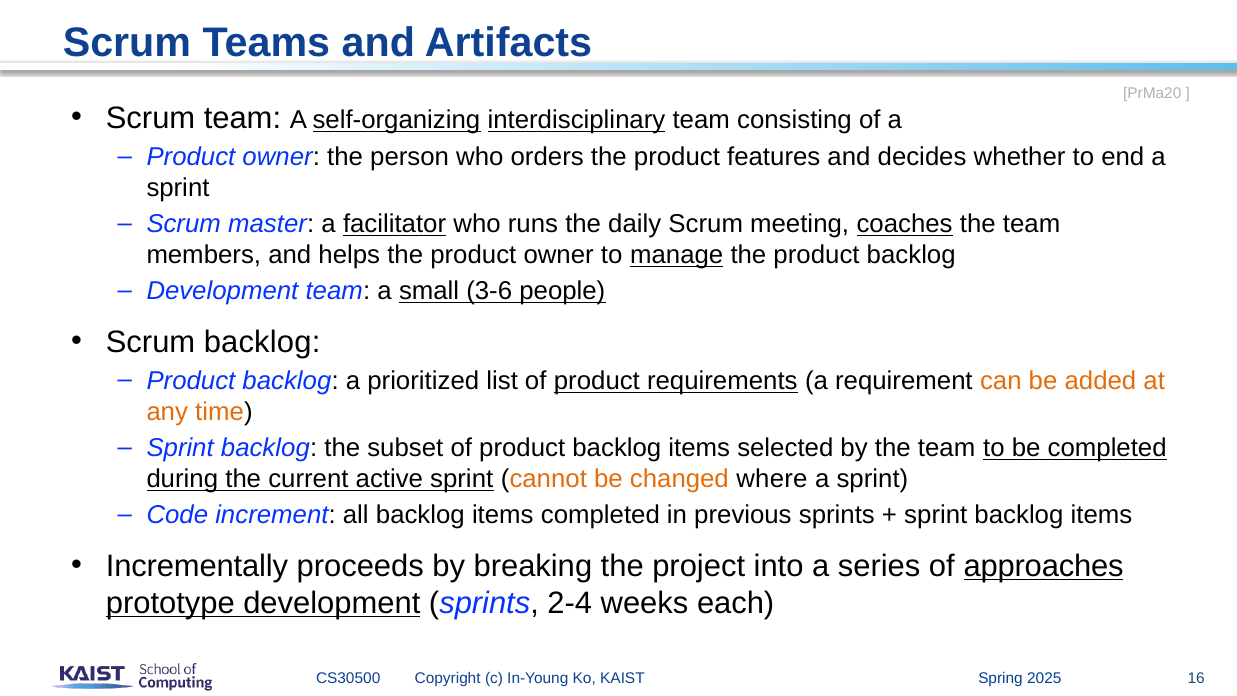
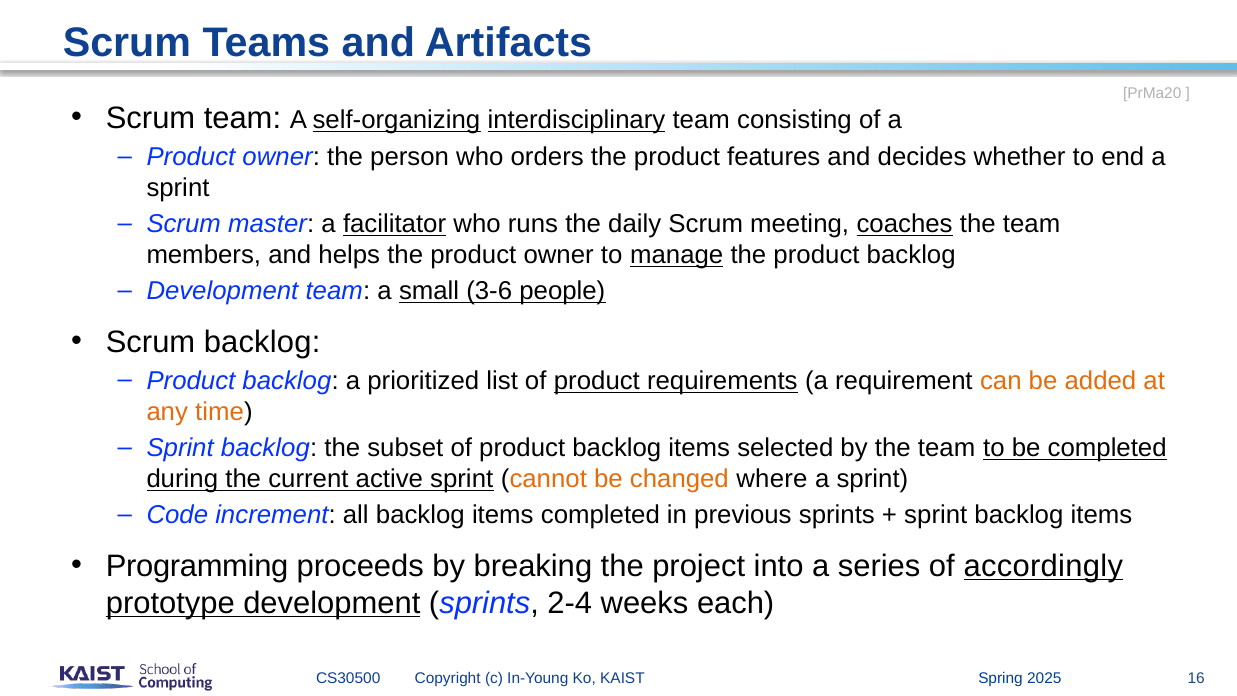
Incrementally: Incrementally -> Programming (197, 566)
approaches: approaches -> accordingly (1043, 566)
